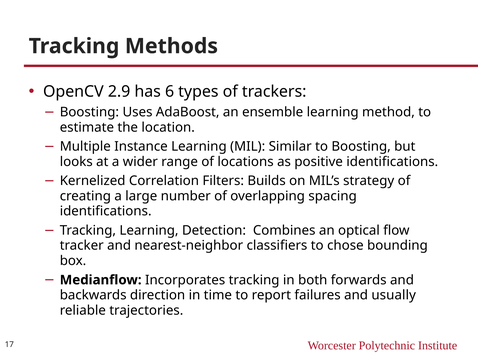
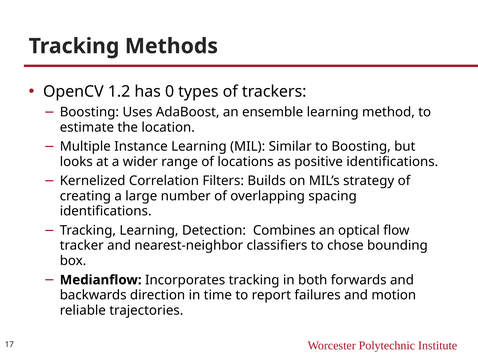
2.9: 2.9 -> 1.2 (119, 91)
6: 6 -> 0 (170, 91)
usually: usually -> motion (394, 295)
